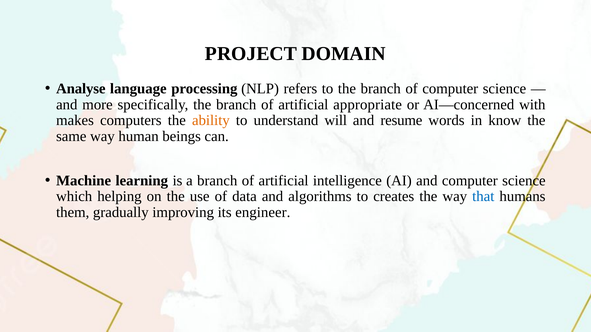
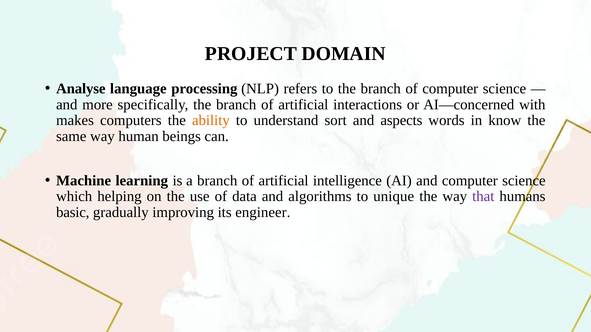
appropriate: appropriate -> interactions (368, 105)
will: will -> sort (336, 121)
resume: resume -> aspects (401, 121)
creates: creates -> unique (394, 197)
that colour: blue -> purple (483, 197)
them: them -> basic (73, 213)
